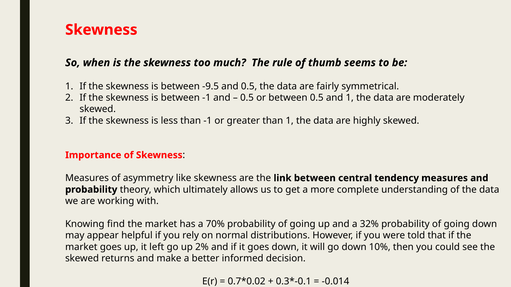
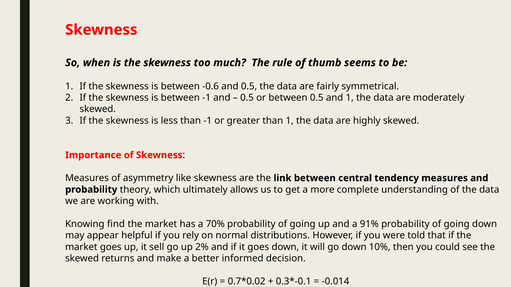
-9.5: -9.5 -> -0.6 (211, 86)
32%: 32% -> 91% (369, 224)
left: left -> sell (157, 247)
